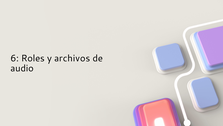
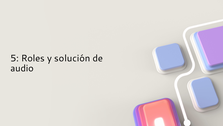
6: 6 -> 5 (15, 58)
archivos: archivos -> solución (72, 58)
